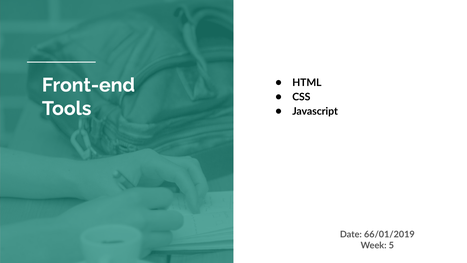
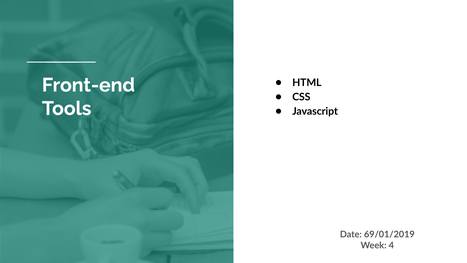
66/01/2019: 66/01/2019 -> 69/01/2019 (389, 234)
5: 5 -> 4 (391, 245)
